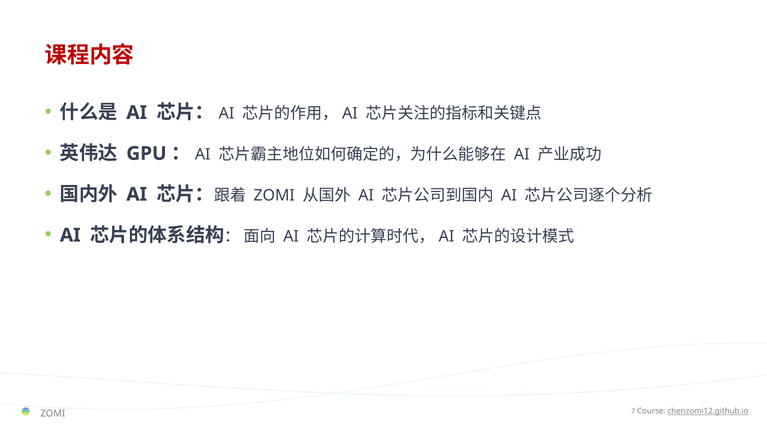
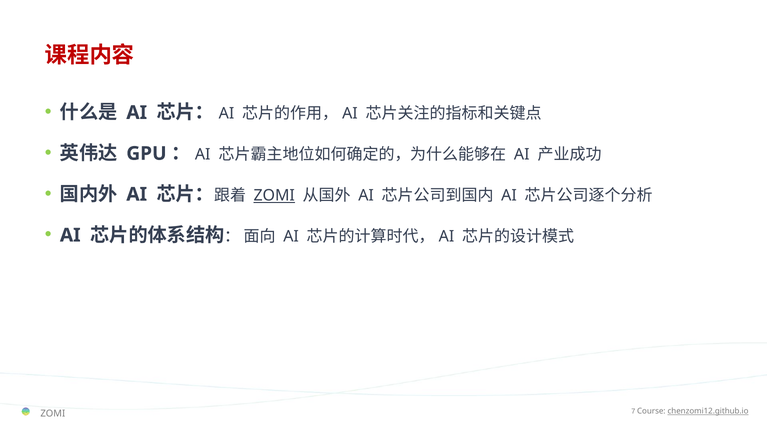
ZOMI underline: none -> present (274, 196)
